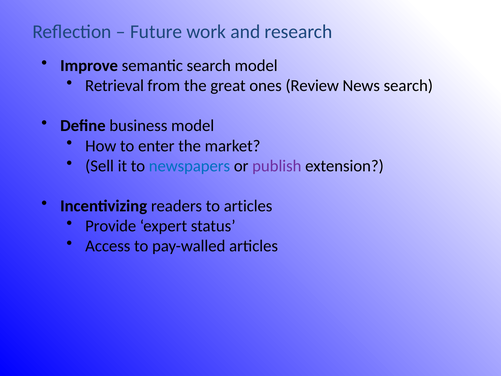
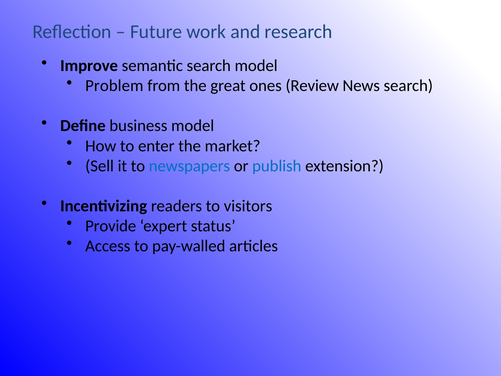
Retrieval: Retrieval -> Problem (114, 86)
publish colour: purple -> blue (277, 166)
to articles: articles -> visitors (248, 206)
